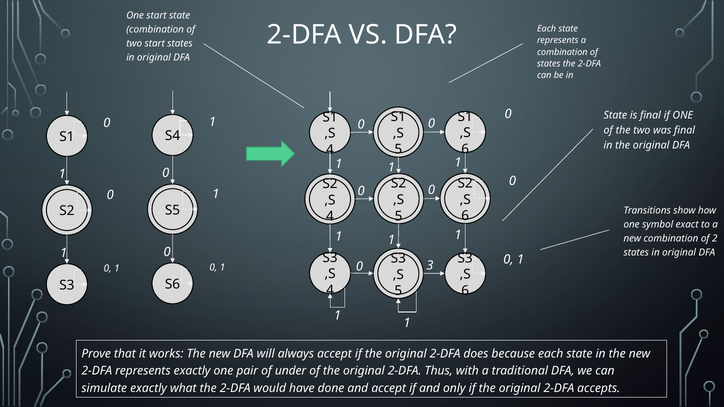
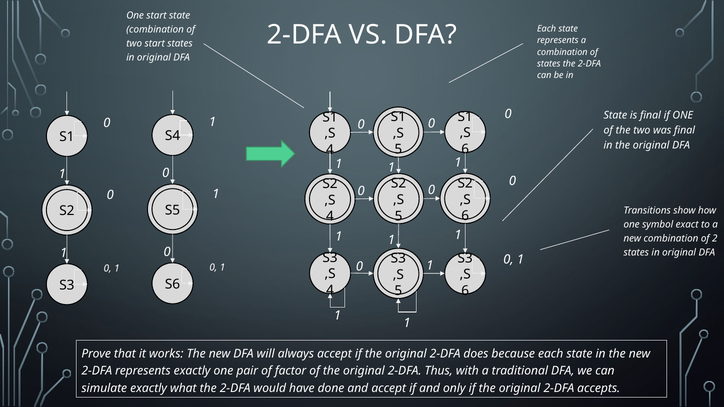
3: 3 -> 1 (430, 265)
under: under -> factor (291, 371)
